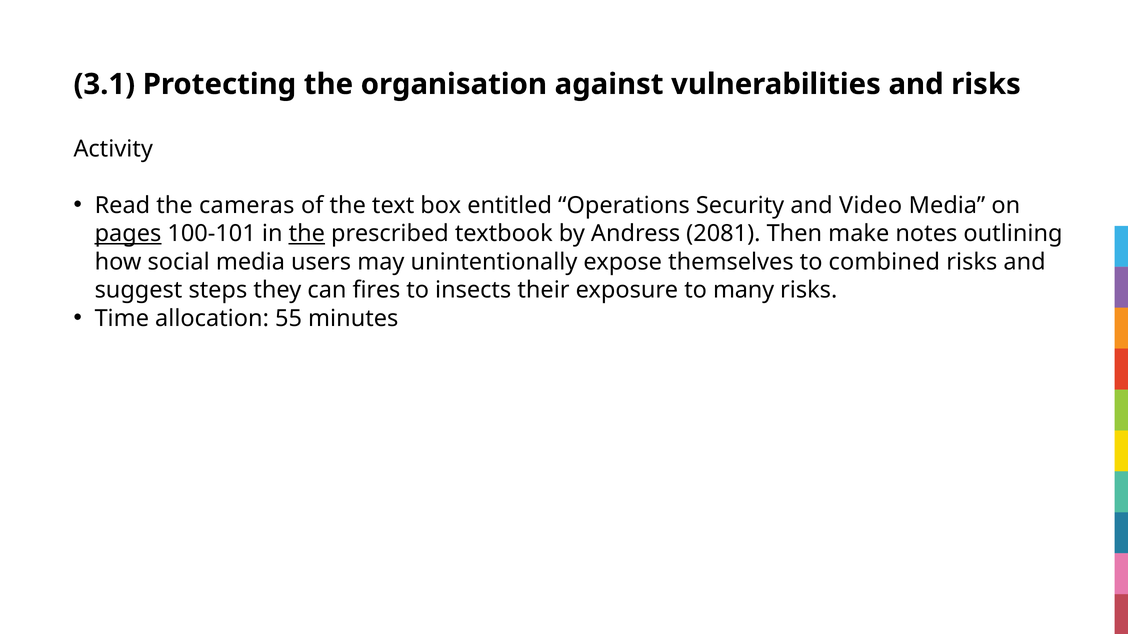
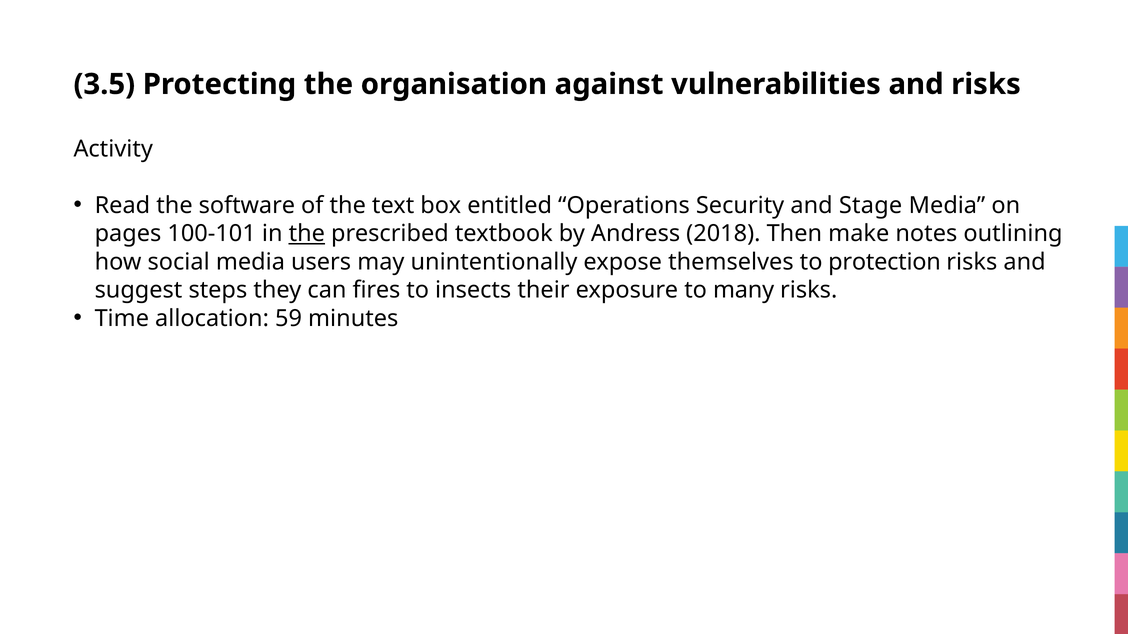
3.1: 3.1 -> 3.5 (104, 84)
cameras: cameras -> software (247, 206)
Video: Video -> Stage (871, 206)
pages underline: present -> none (128, 234)
2081: 2081 -> 2018 (723, 234)
combined: combined -> protection (885, 262)
55: 55 -> 59 (289, 319)
